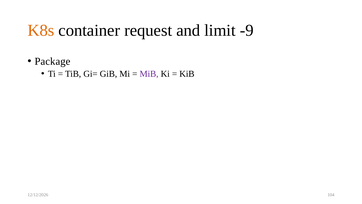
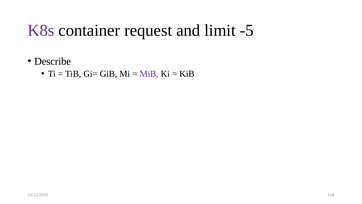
K8s colour: orange -> purple (41, 30)
-9: -9 -> -5 (247, 30)
Package: Package -> Describe (53, 61)
